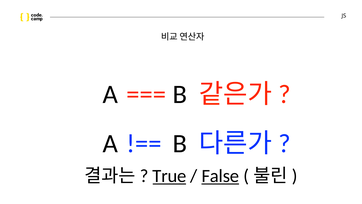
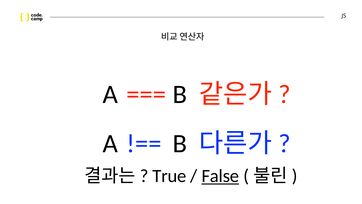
True underline: present -> none (169, 176)
